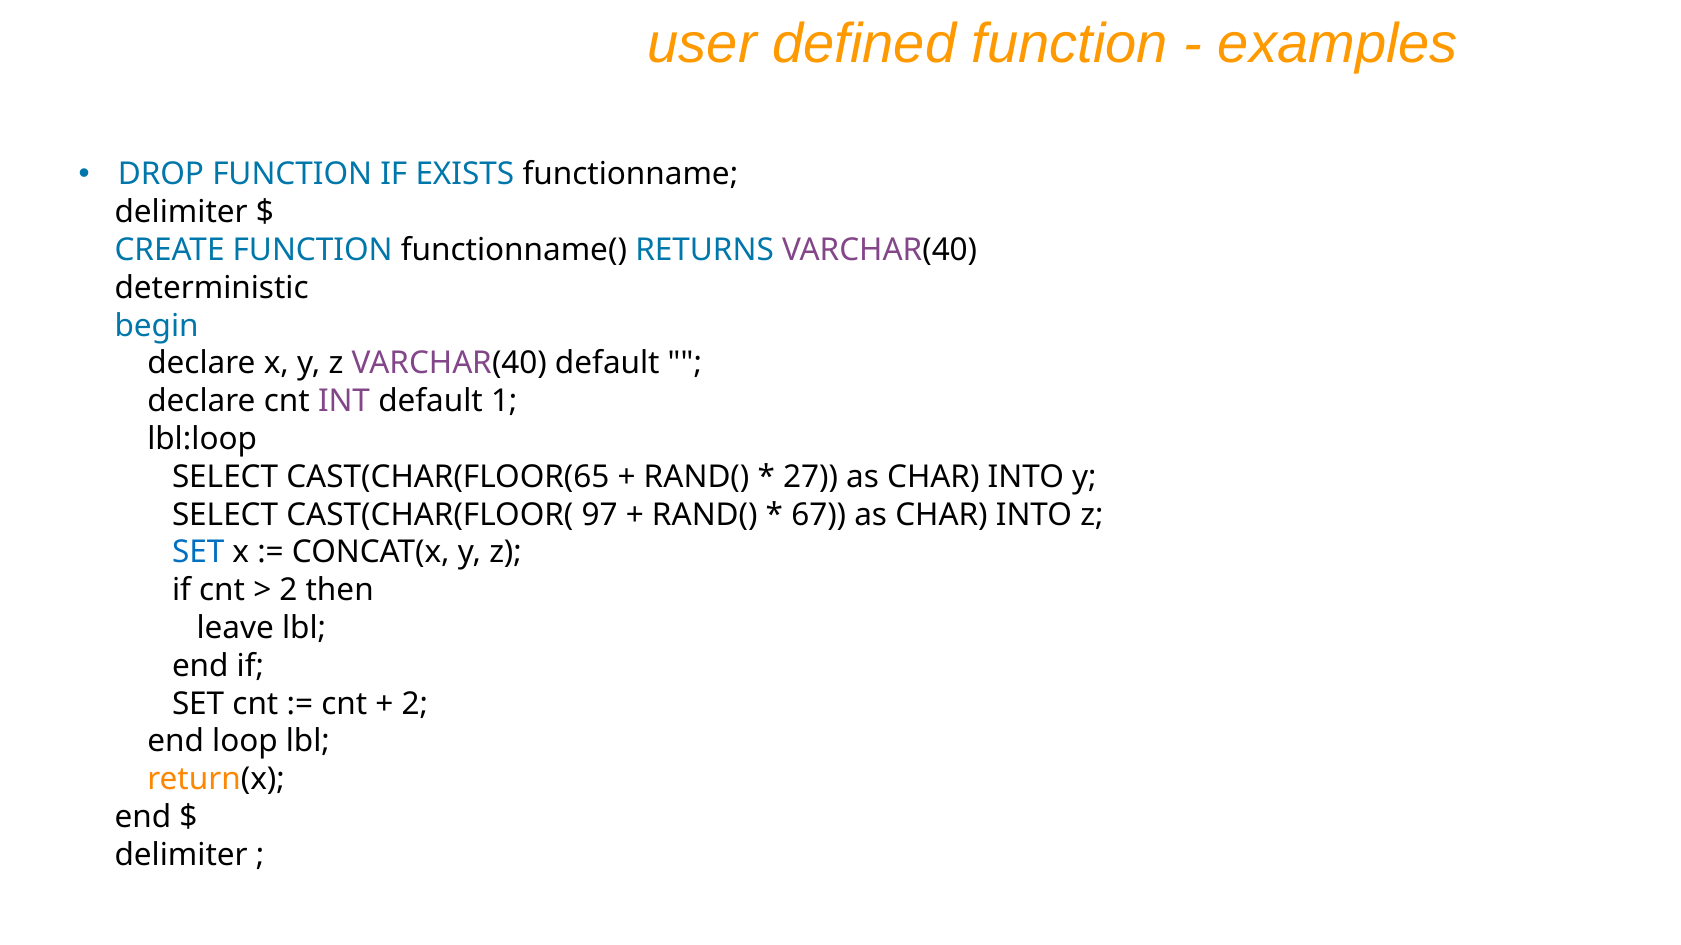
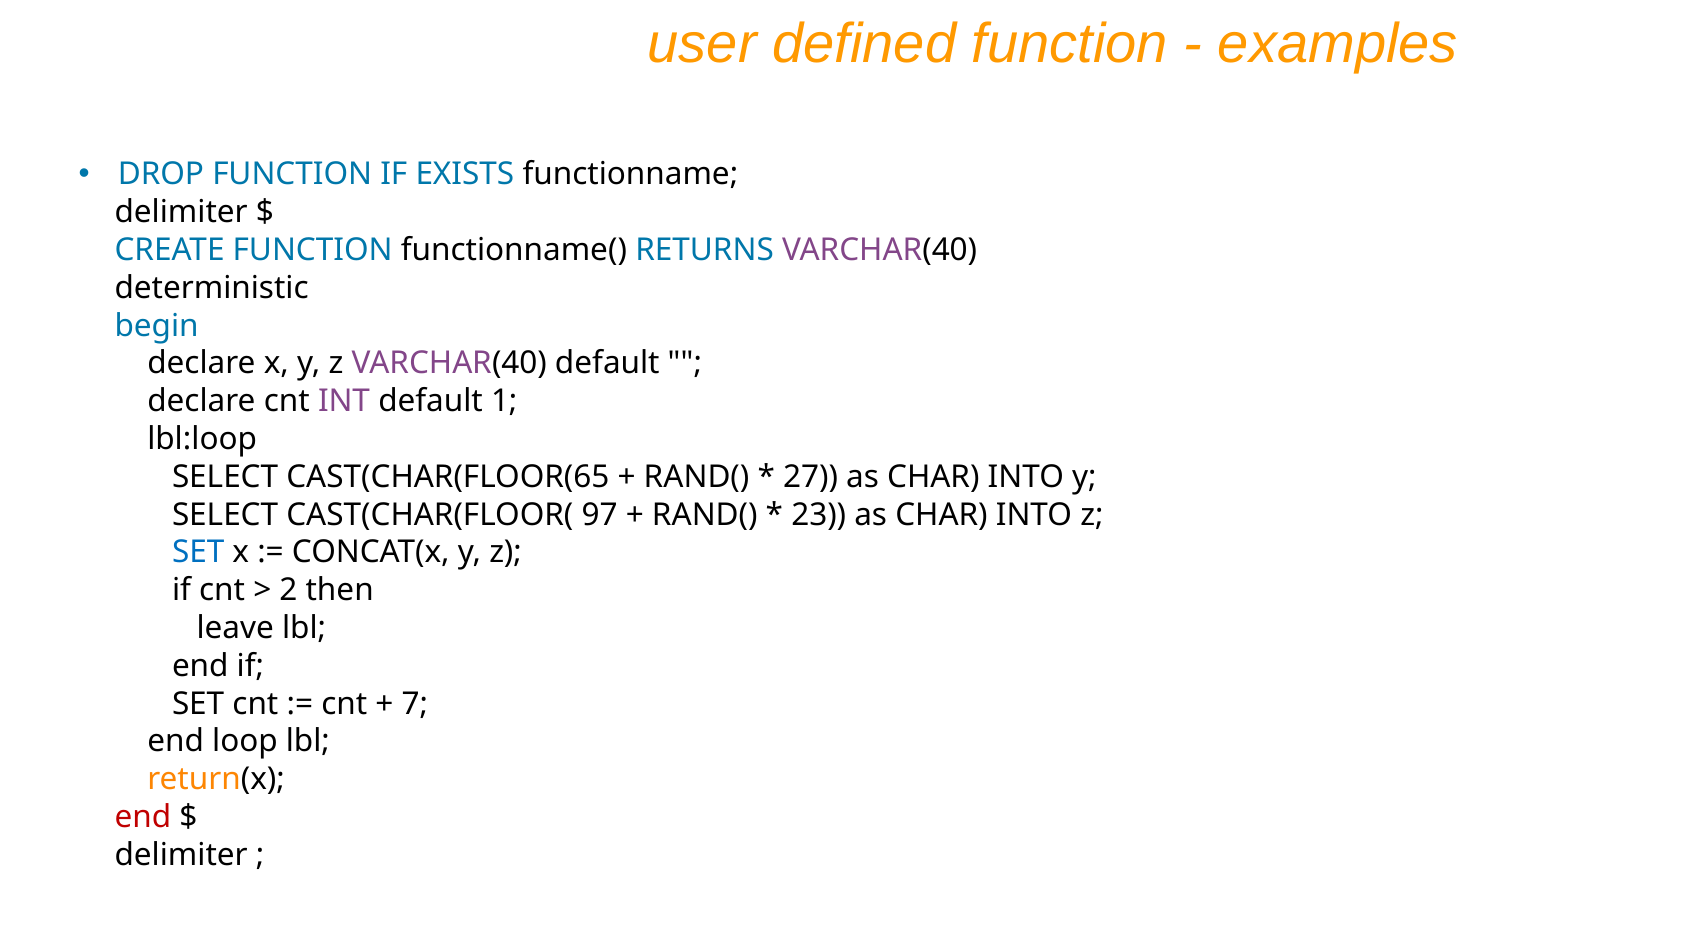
67: 67 -> 23 (819, 515)
2: 2 -> 7 (415, 704)
end colour: black -> red (143, 818)
